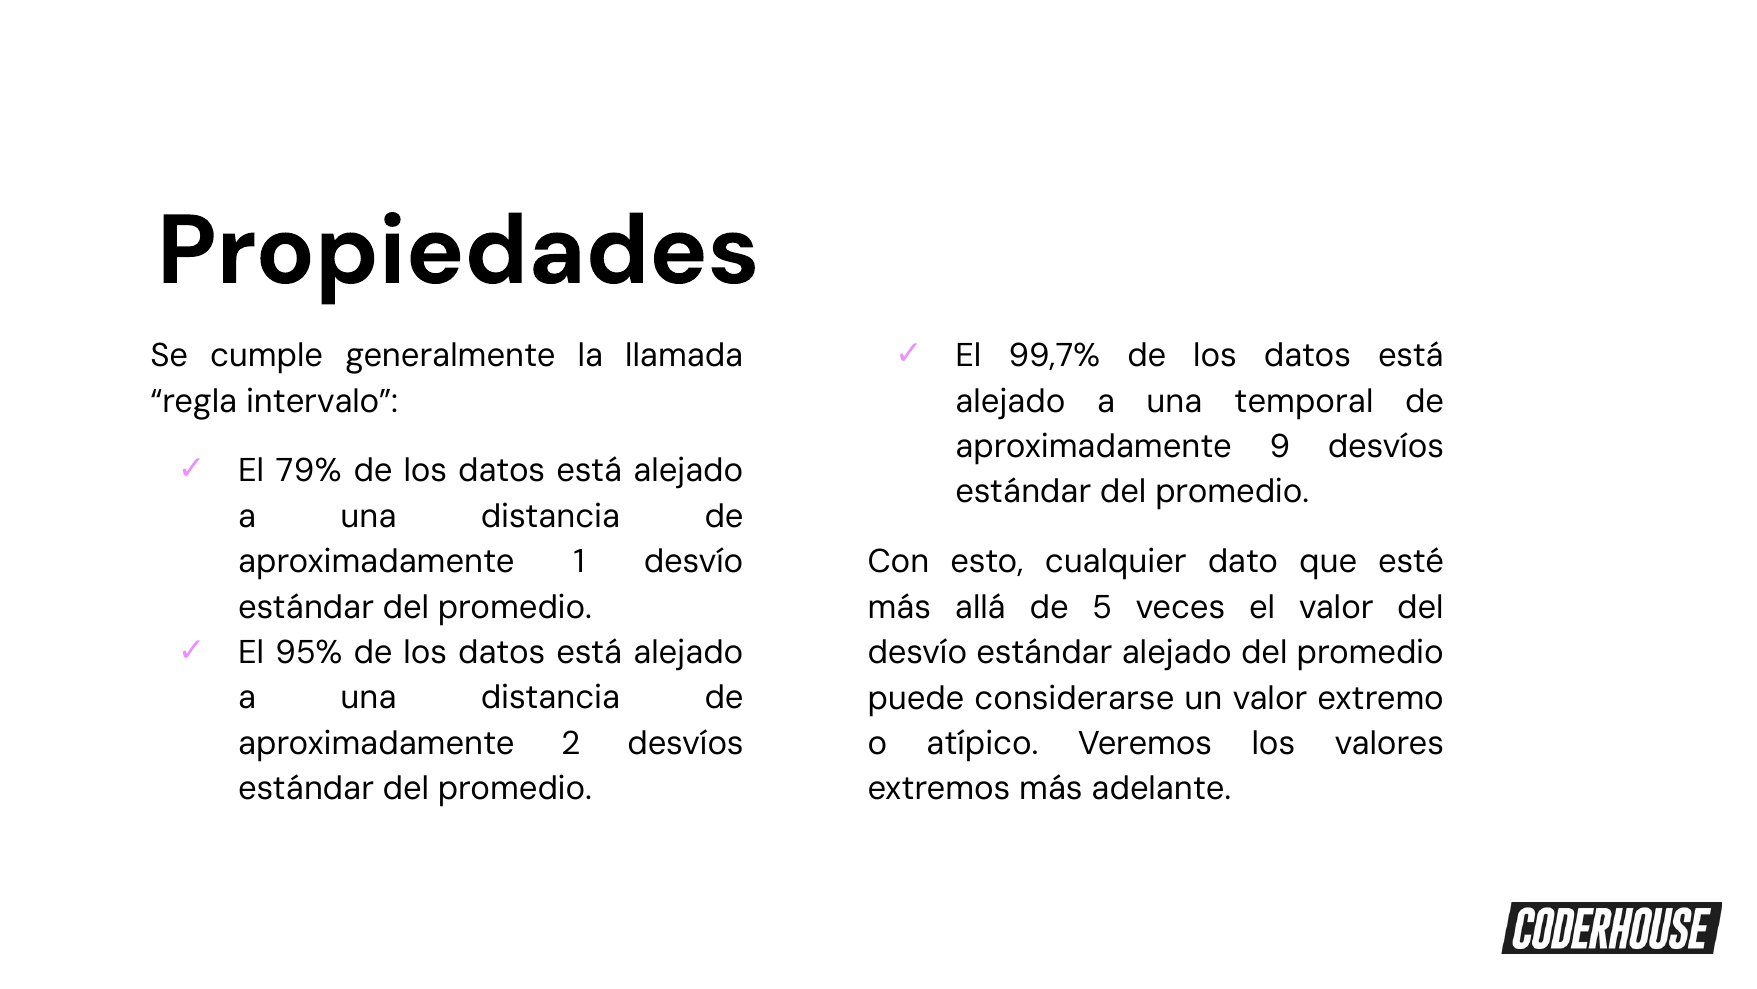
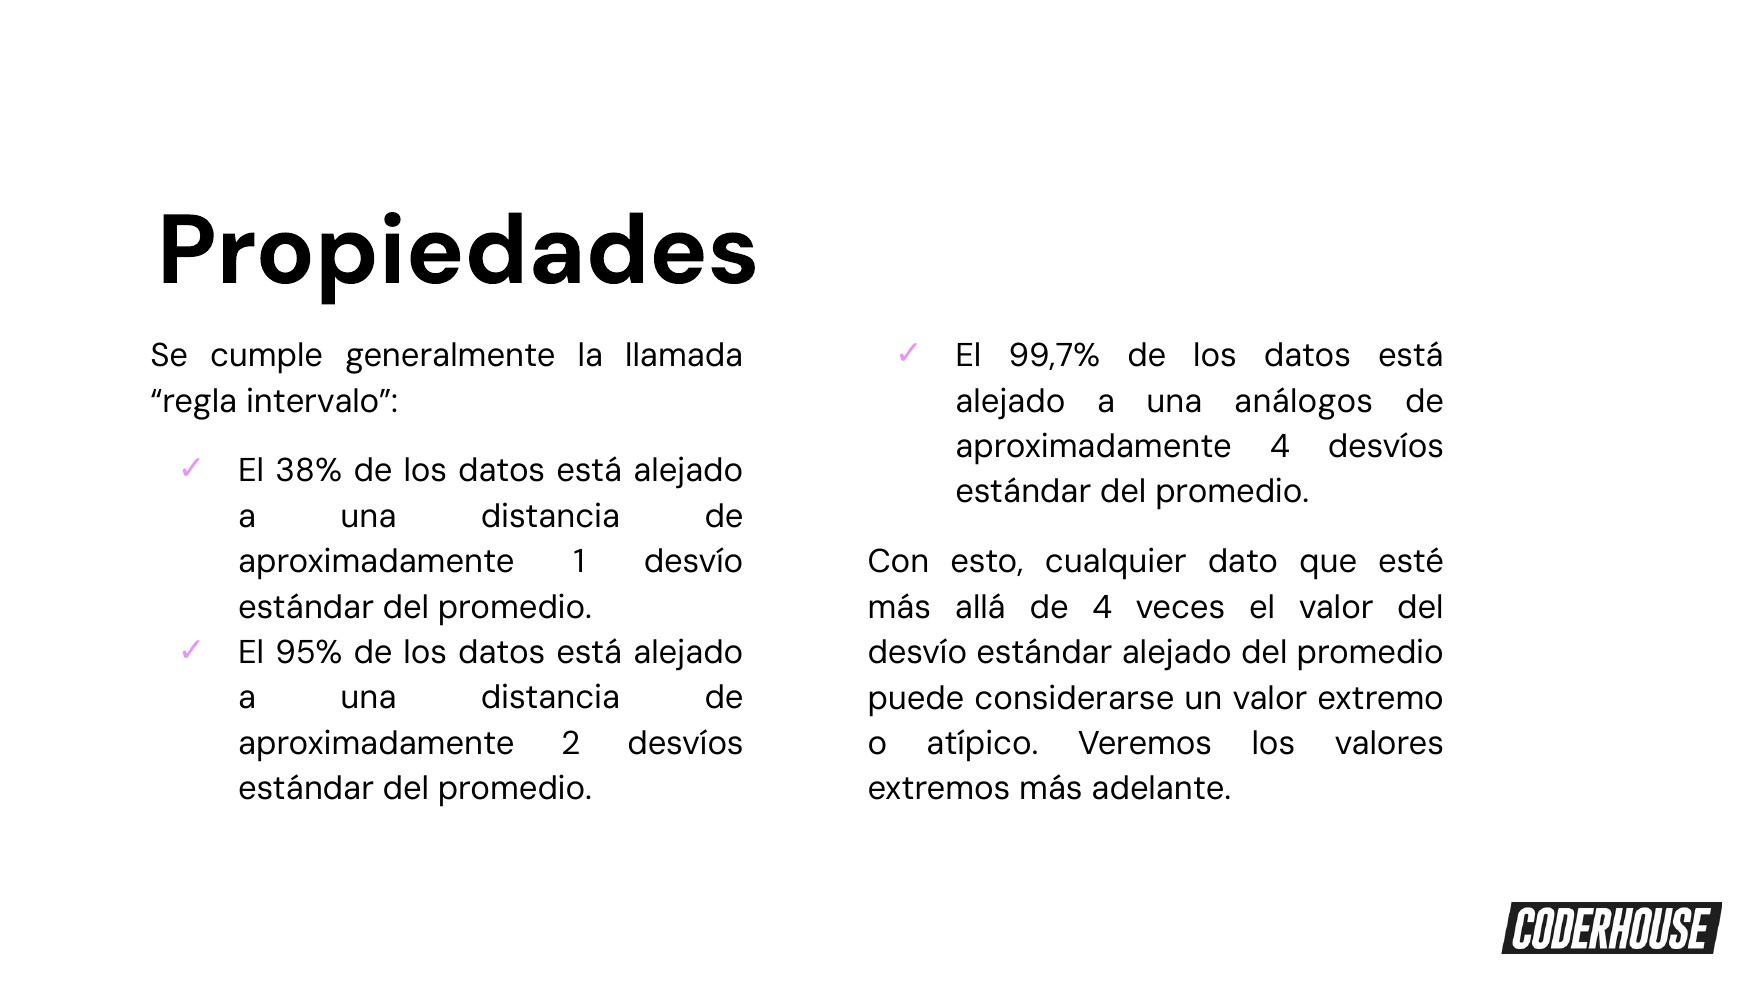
temporal: temporal -> análogos (1304, 401)
aproximadamente 9: 9 -> 4 (1280, 446)
79%: 79% -> 38% (309, 471)
de 5: 5 -> 4 (1102, 607)
